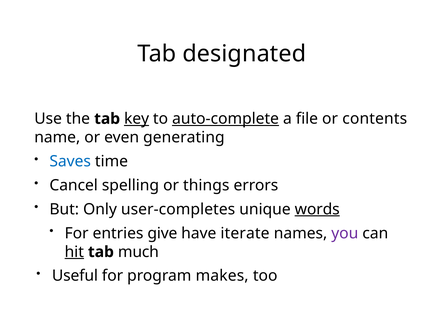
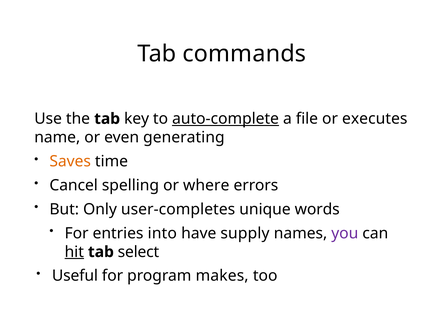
designated: designated -> commands (244, 54)
key underline: present -> none (137, 119)
contents: contents -> executes (375, 119)
Saves colour: blue -> orange (70, 161)
things: things -> where (206, 185)
words underline: present -> none (317, 209)
give: give -> into (162, 233)
iterate: iterate -> supply (245, 233)
much: much -> select (138, 252)
